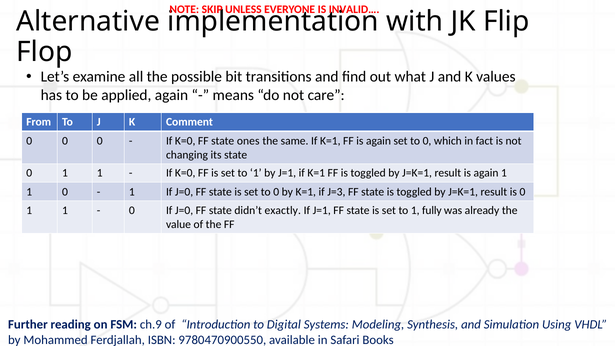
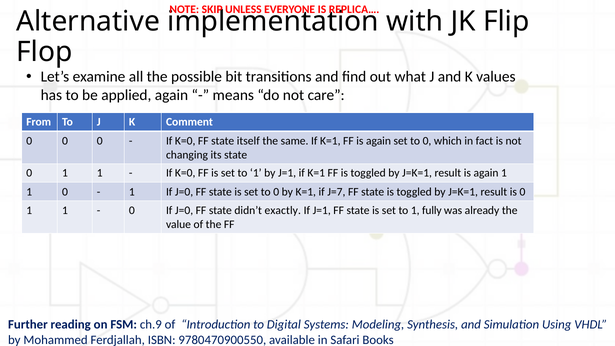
INVALID…: INVALID… -> REPLICA… (354, 9)
ones: ones -> itself (248, 141)
J=3: J=3 -> J=7 (336, 192)
